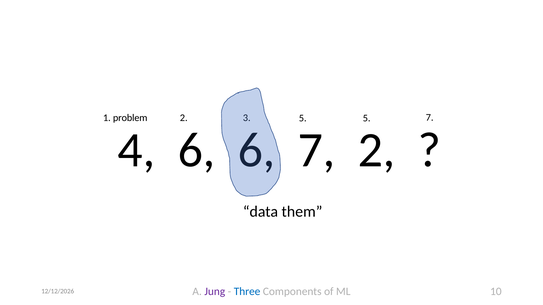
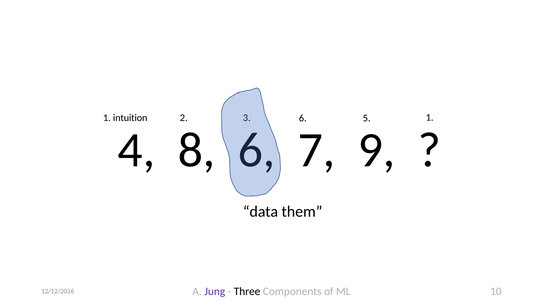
problem: problem -> intuition (130, 118)
5: 5 -> 6 (303, 118)
5 7: 7 -> 1 (430, 118)
4 6: 6 -> 8 (196, 150)
7 2: 2 -> 9 (377, 150)
Three colour: blue -> black (247, 292)
